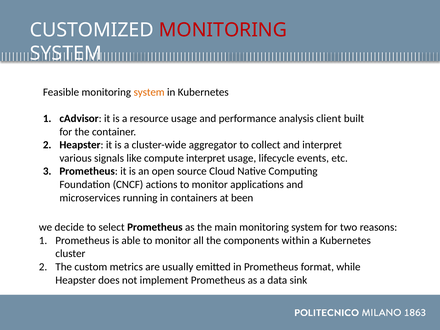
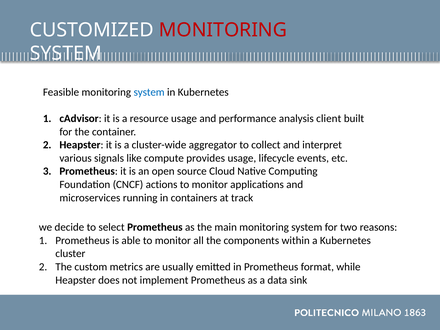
system colour: orange -> blue (149, 92)
compute interpret: interpret -> provides (206, 158)
been: been -> track (242, 198)
